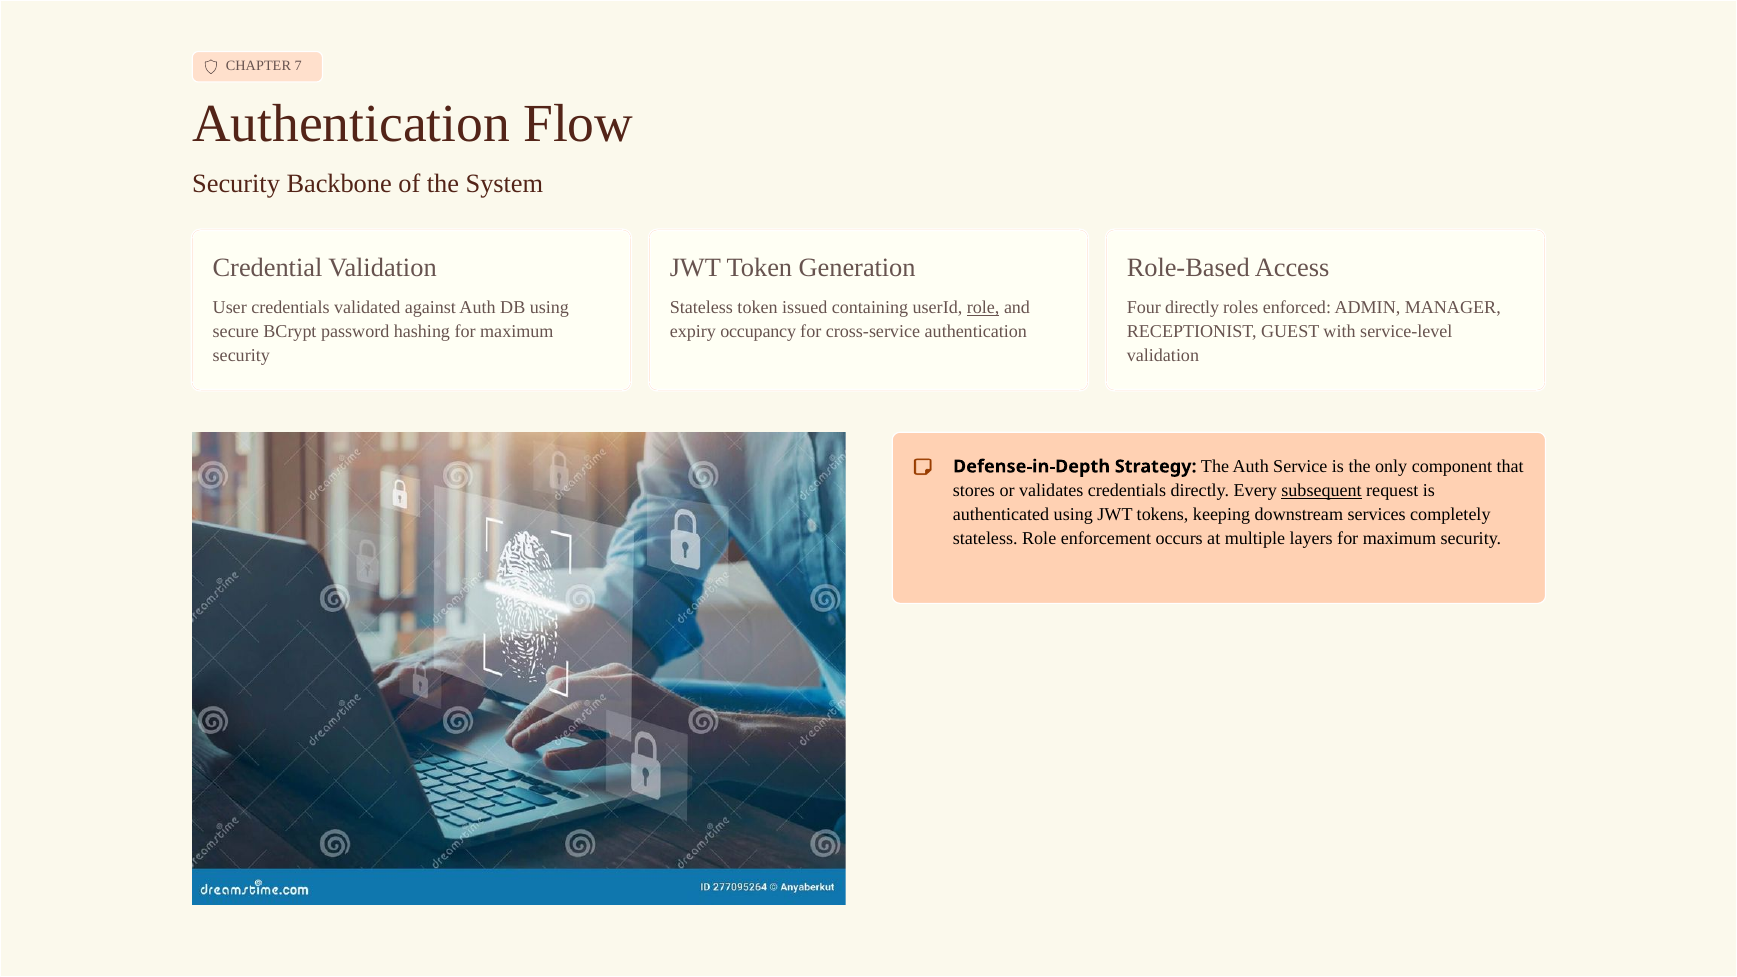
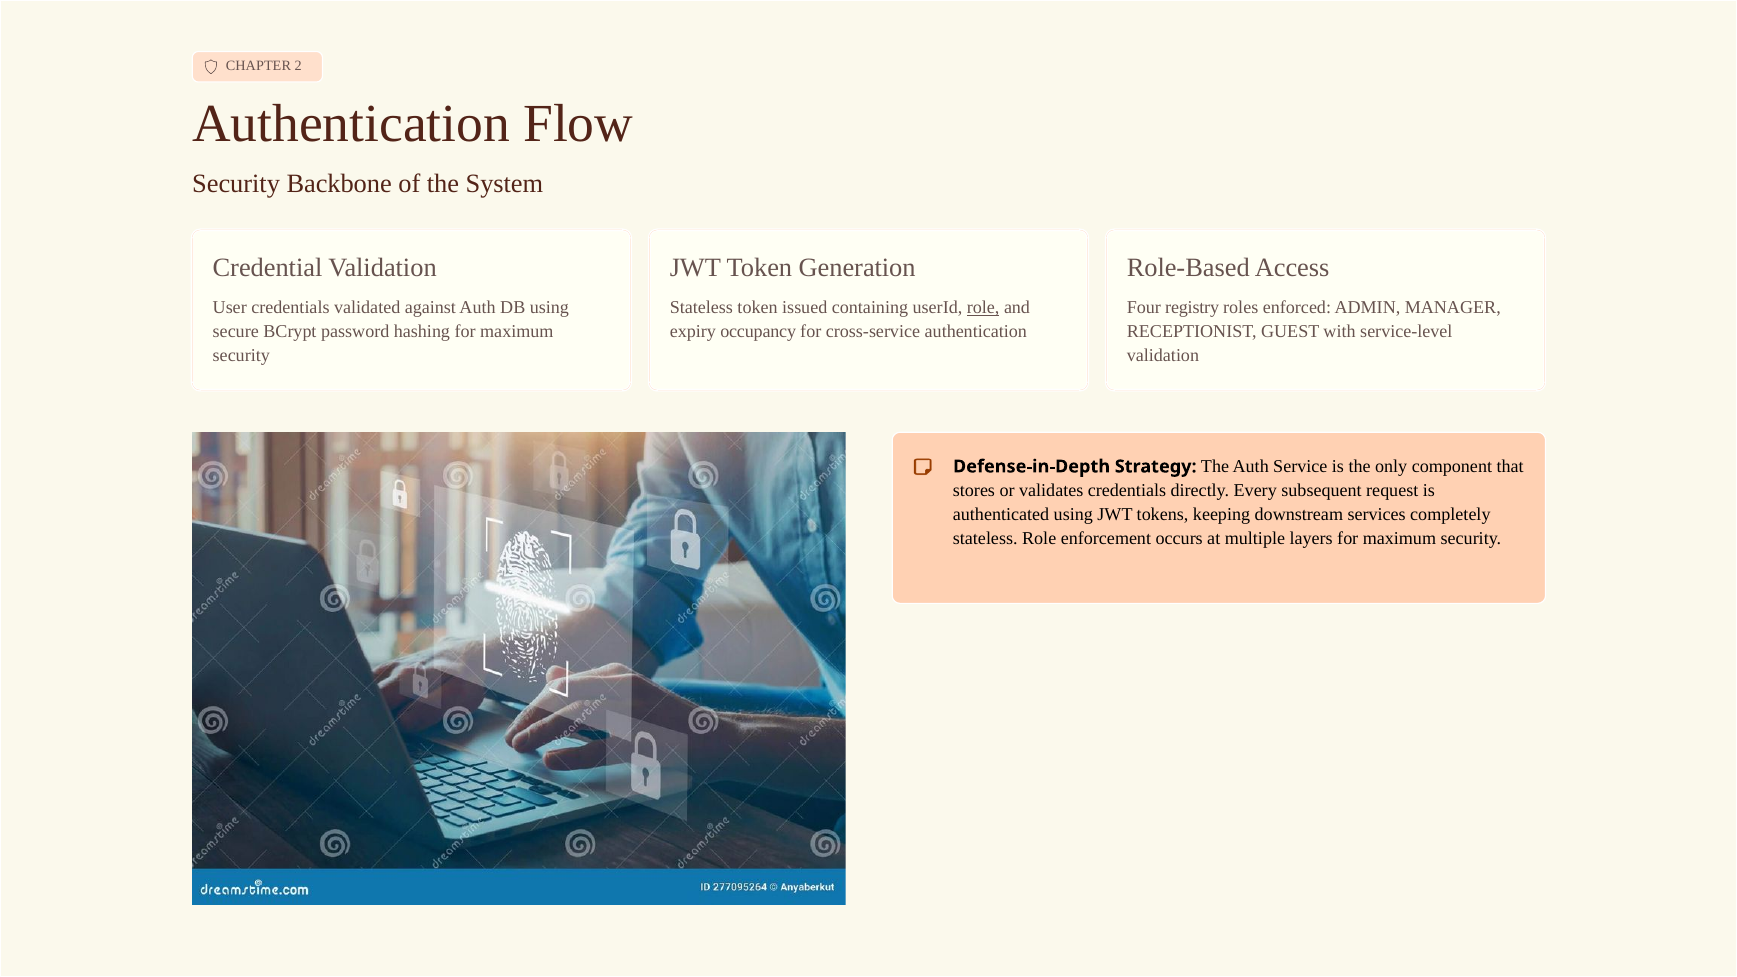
7: 7 -> 2 (298, 66)
Four directly: directly -> registry (1192, 308)
subsequent underline: present -> none (1322, 491)
